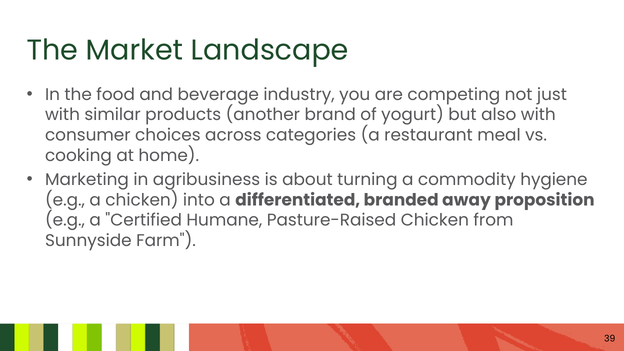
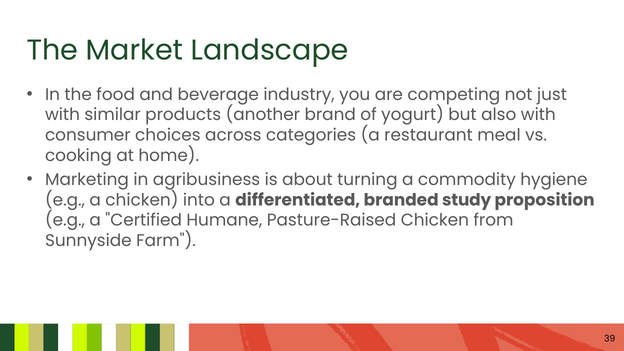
away: away -> study (467, 200)
